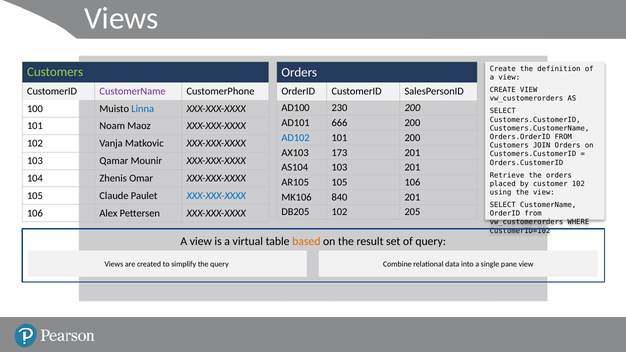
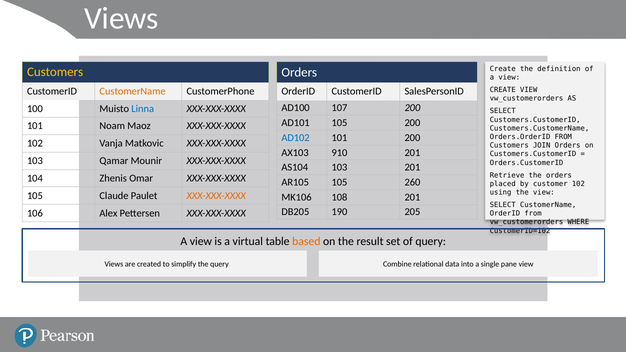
Customers colour: light green -> yellow (55, 72)
CustomerName colour: purple -> orange (133, 91)
230: 230 -> 107 (339, 108)
AD101 666: 666 -> 105 (339, 123)
173: 173 -> 910 (339, 153)
105 106: 106 -> 260 (412, 182)
XXX-XXX-XXXX colour: blue -> orange (216, 196)
840: 840 -> 108 (339, 197)
DB205 102: 102 -> 190 (339, 212)
